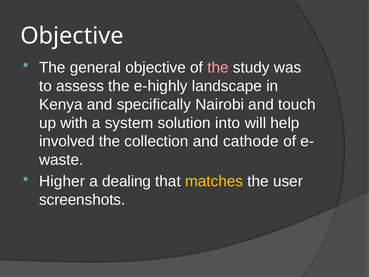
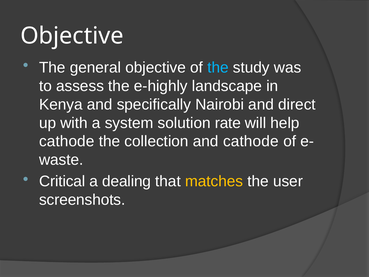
the colour: pink -> light blue (218, 67)
touch: touch -> direct (297, 104)
into: into -> rate (228, 123)
involved: involved -> cathode (67, 141)
Higher: Higher -> Critical (62, 181)
